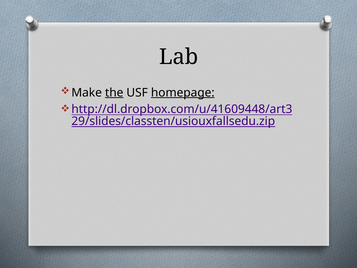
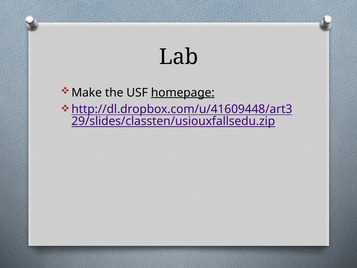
the underline: present -> none (114, 93)
